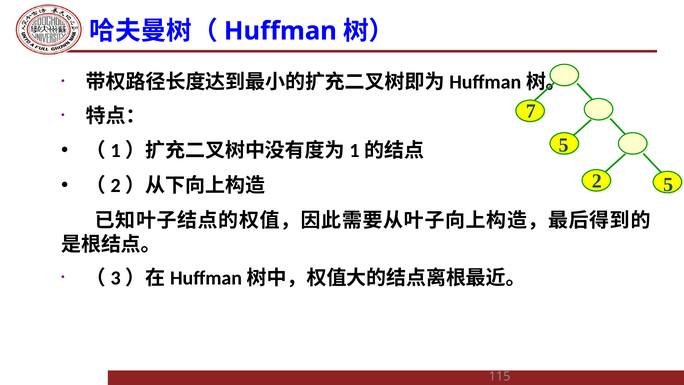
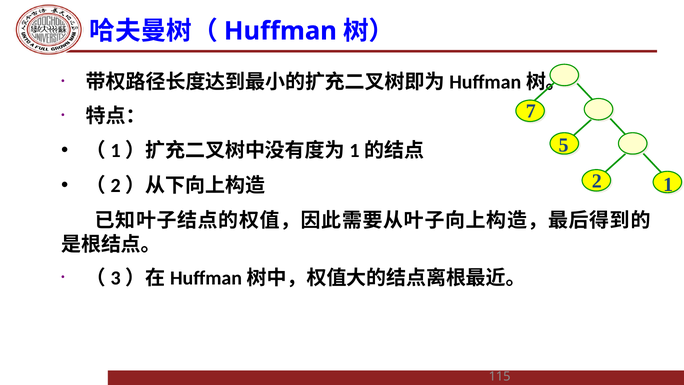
2 5: 5 -> 1 (668, 184)
